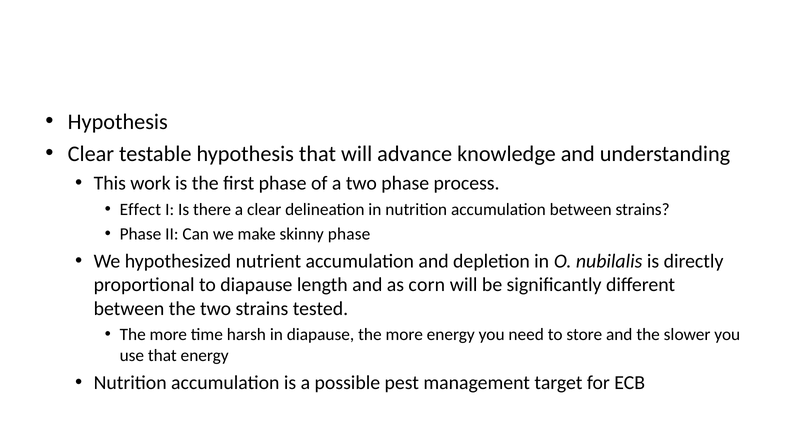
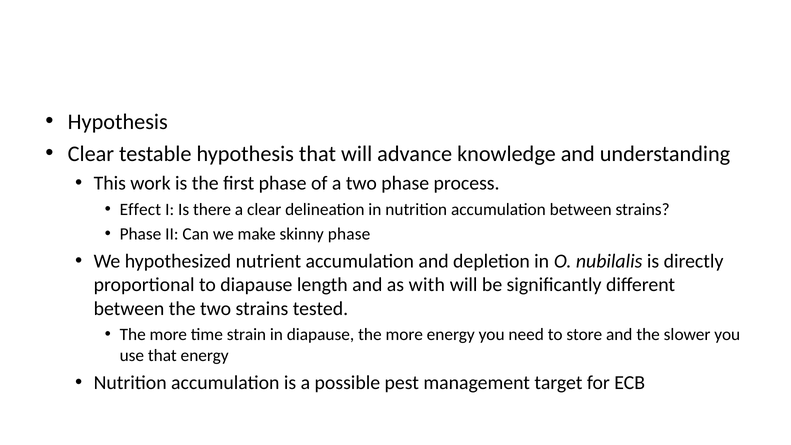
corn: corn -> with (427, 285)
harsh: harsh -> strain (246, 335)
